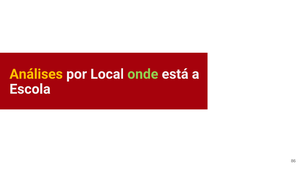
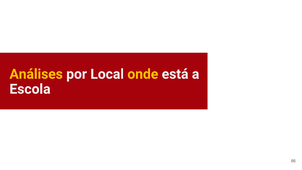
onde colour: light green -> yellow (143, 74)
